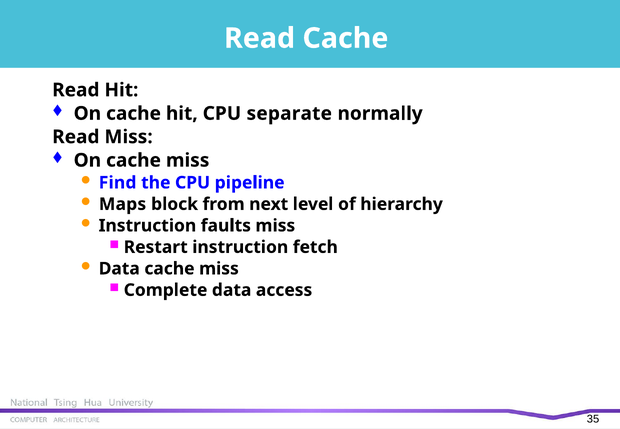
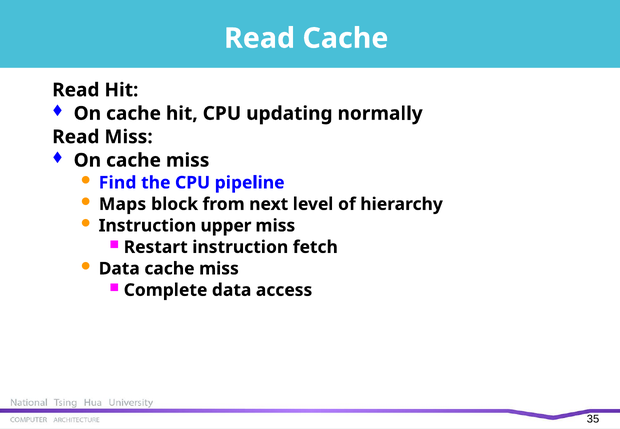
separate: separate -> updating (289, 114)
faults: faults -> upper (226, 226)
